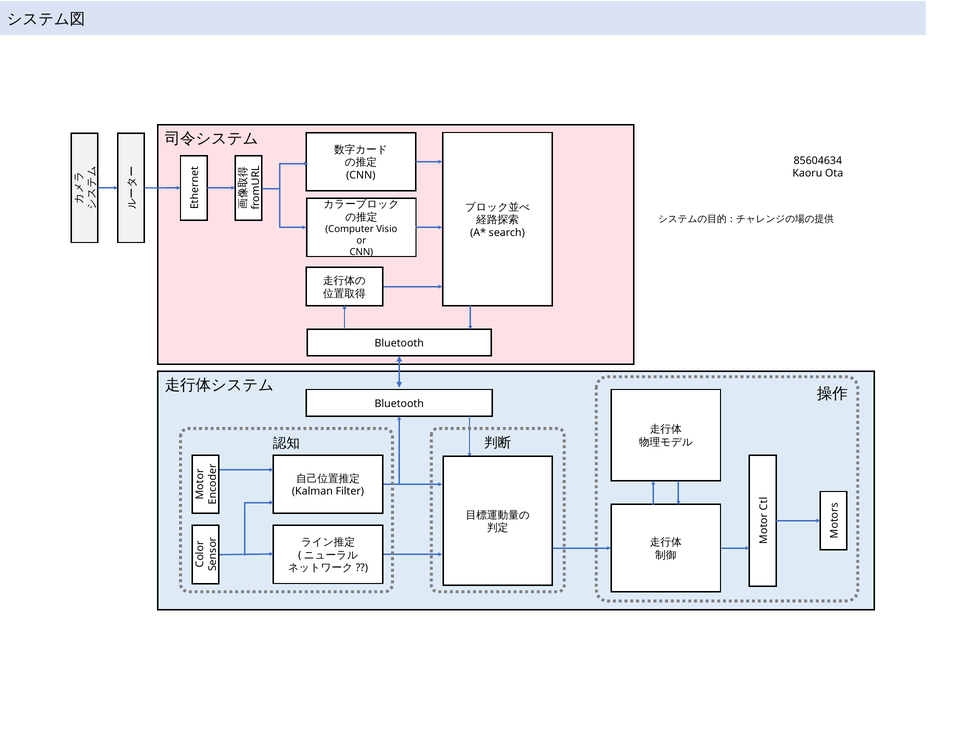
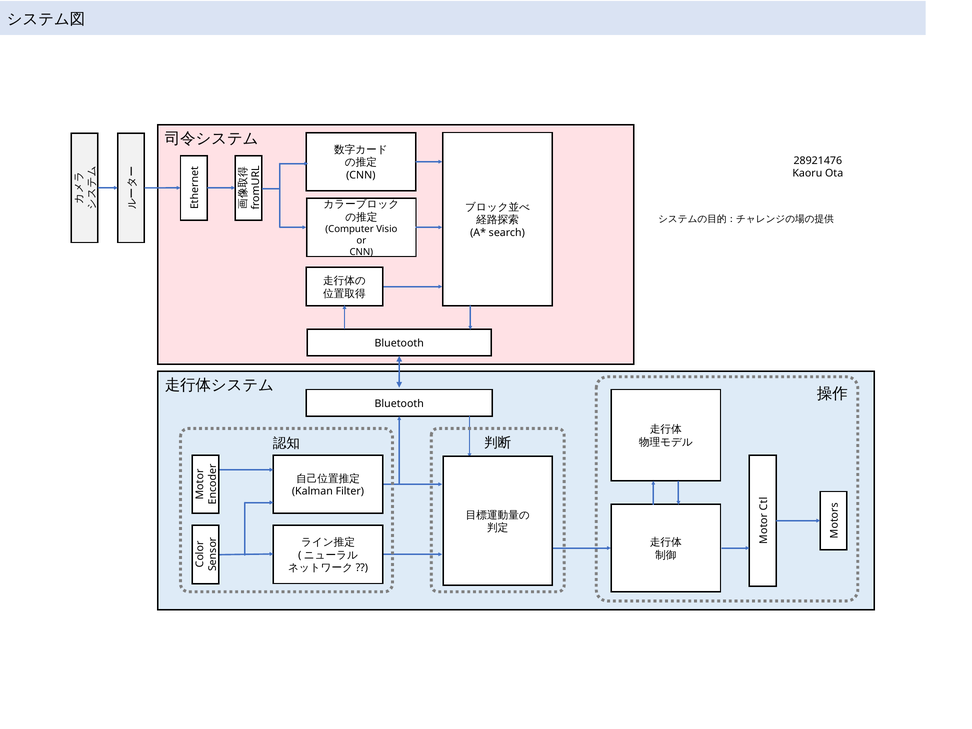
85604634: 85604634 -> 28921476 (818, 161)
